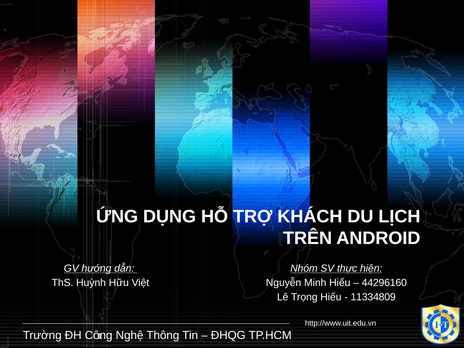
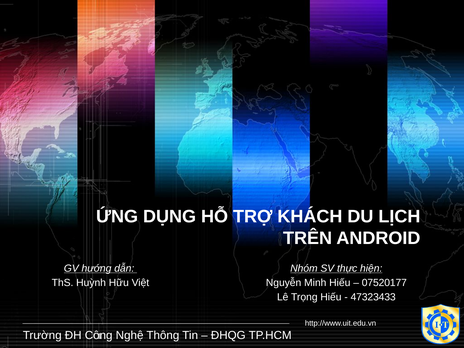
44296160: 44296160 -> 07520177 (384, 283)
11334809: 11334809 -> 47323433 (373, 297)
